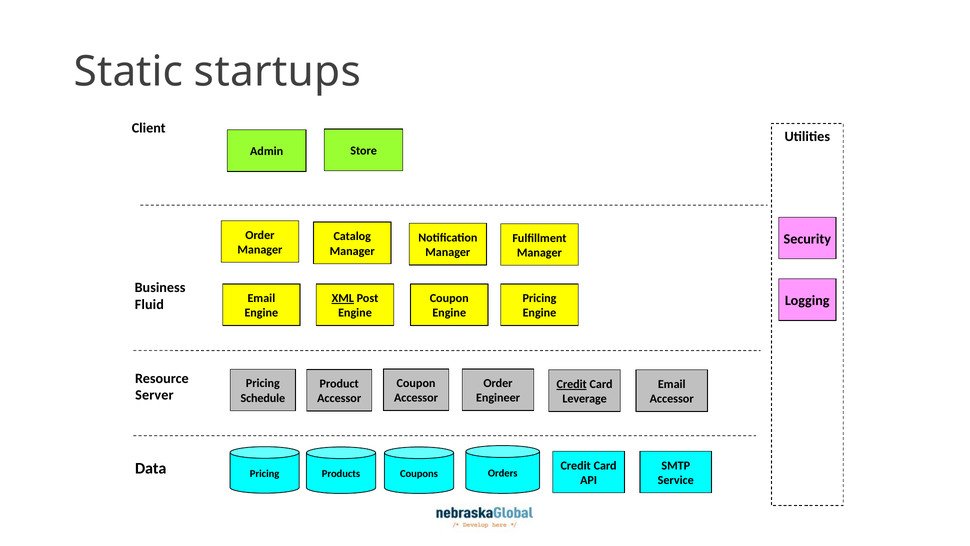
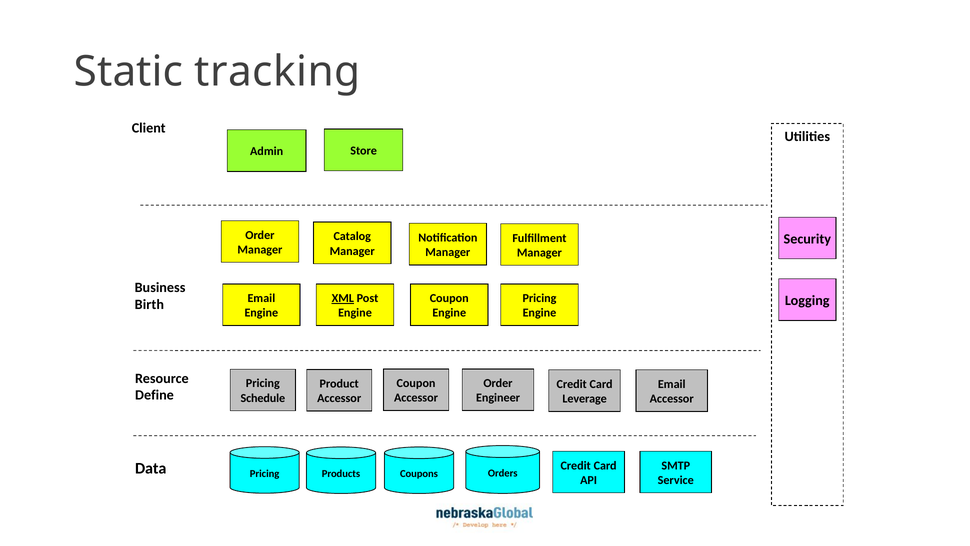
startups: startups -> tracking (277, 72)
Fluid: Fluid -> Birth (149, 304)
Credit underline: present -> none (572, 384)
Server: Server -> Define (154, 395)
